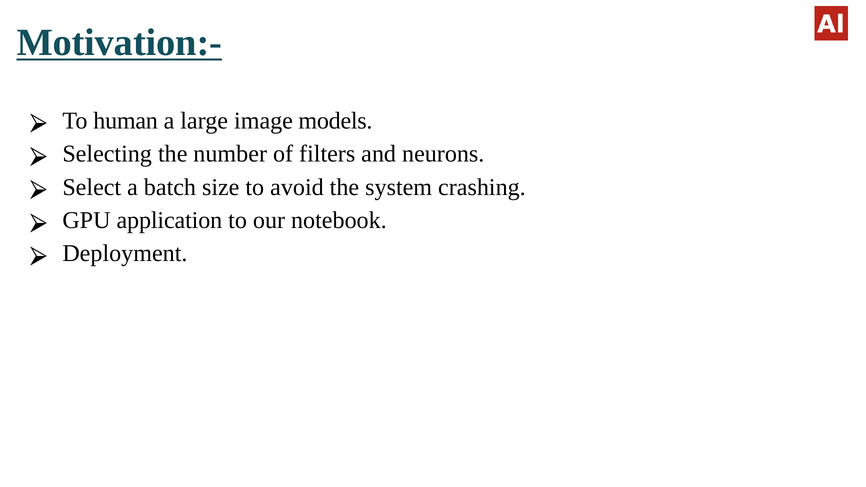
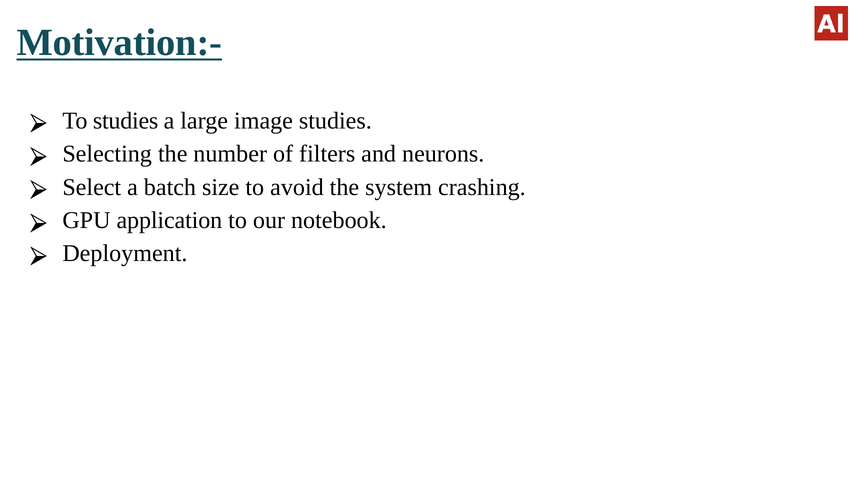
To human: human -> studies (126, 121)
image models: models -> studies (335, 121)
